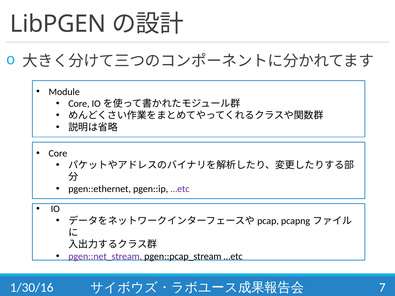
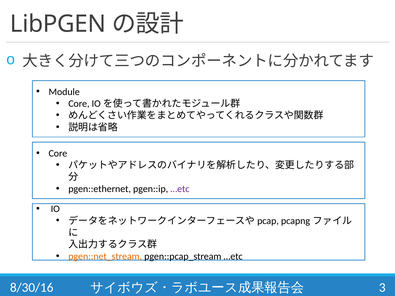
pgen::net_stream colour: purple -> orange (105, 256)
1/30/16: 1/30/16 -> 8/30/16 (32, 288)
7: 7 -> 3 (382, 288)
